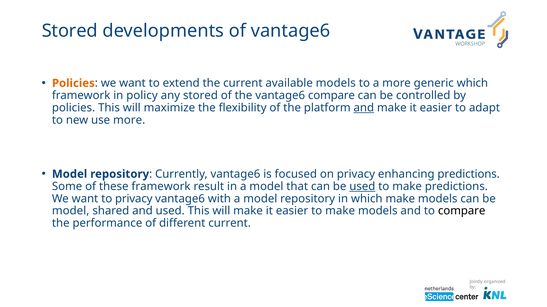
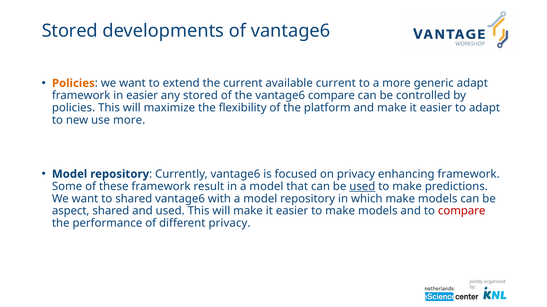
available models: models -> current (336, 83)
generic which: which -> adapt (472, 83)
in policy: policy -> easier (142, 96)
and underline: present -> none (364, 108)
enhancing predictions: predictions -> framework (469, 174)
to privacy: privacy -> shared (134, 199)
model: model -> aspect (71, 211)
compare colour: black -> red (462, 211)
different current: current -> privacy (230, 224)
